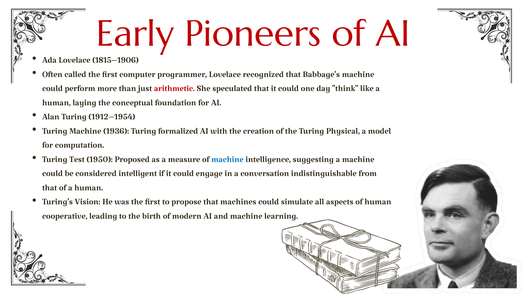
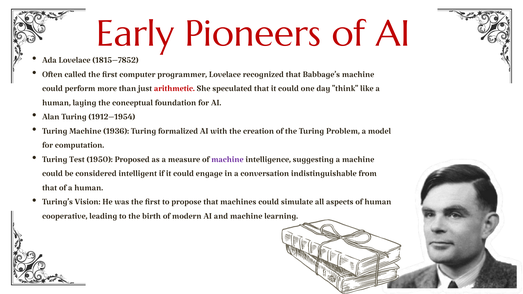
1815–1906: 1815–1906 -> 1815–7852 (116, 59)
Physical: Physical -> Problem (343, 130)
machine colour: blue -> purple (227, 158)
